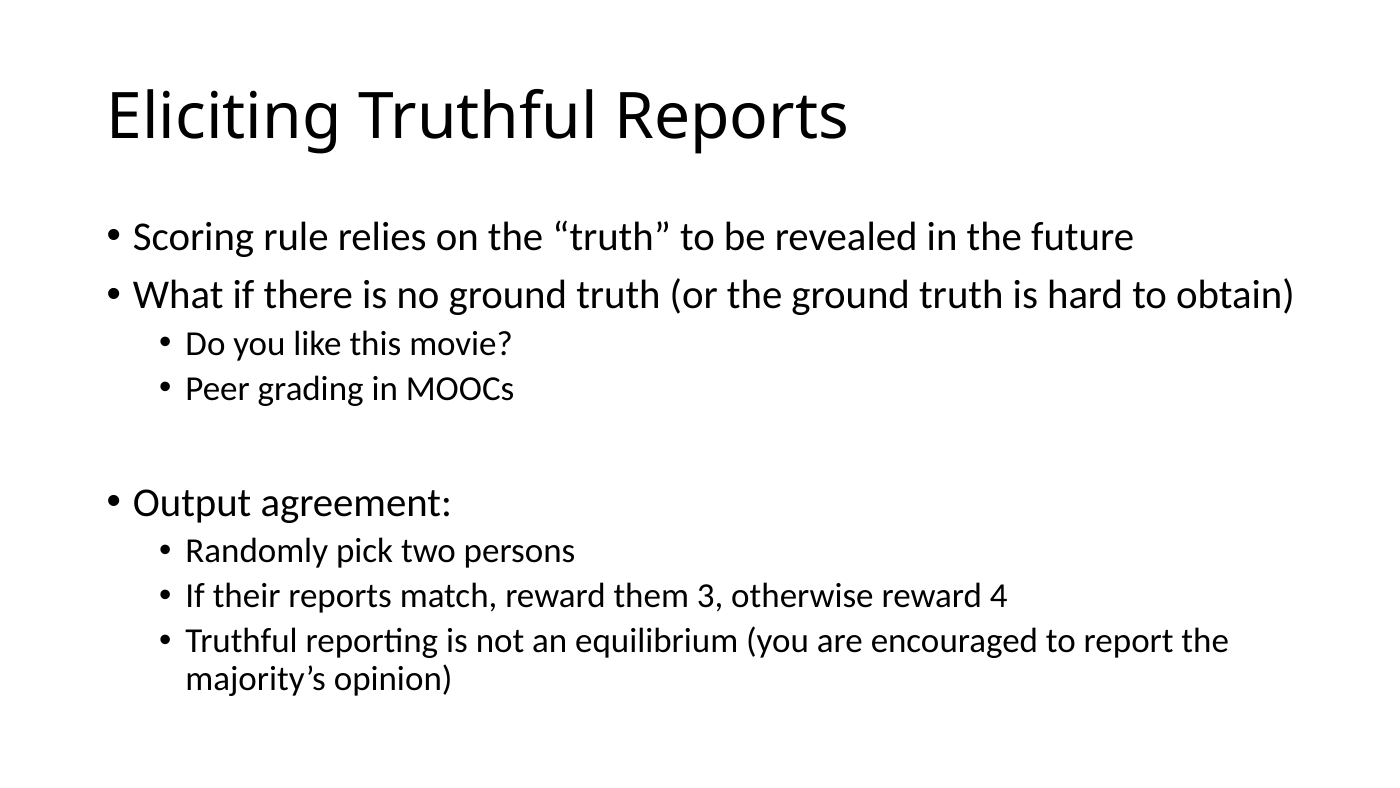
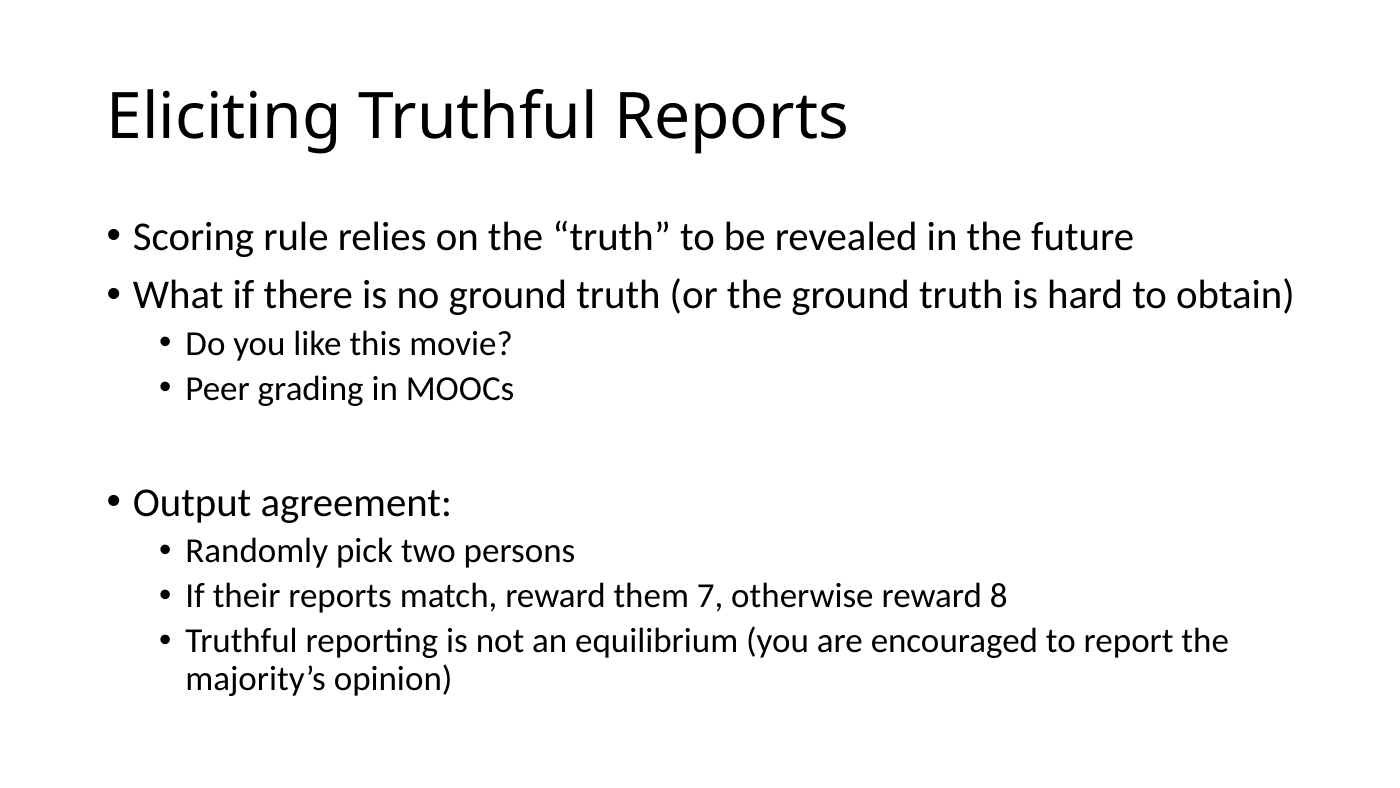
3: 3 -> 7 (710, 596)
4: 4 -> 8 (999, 596)
